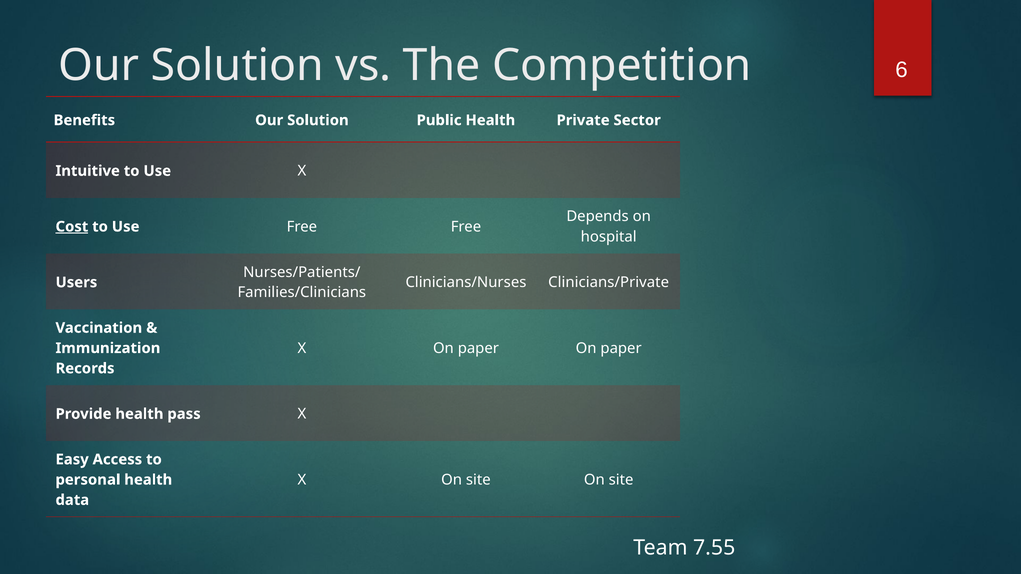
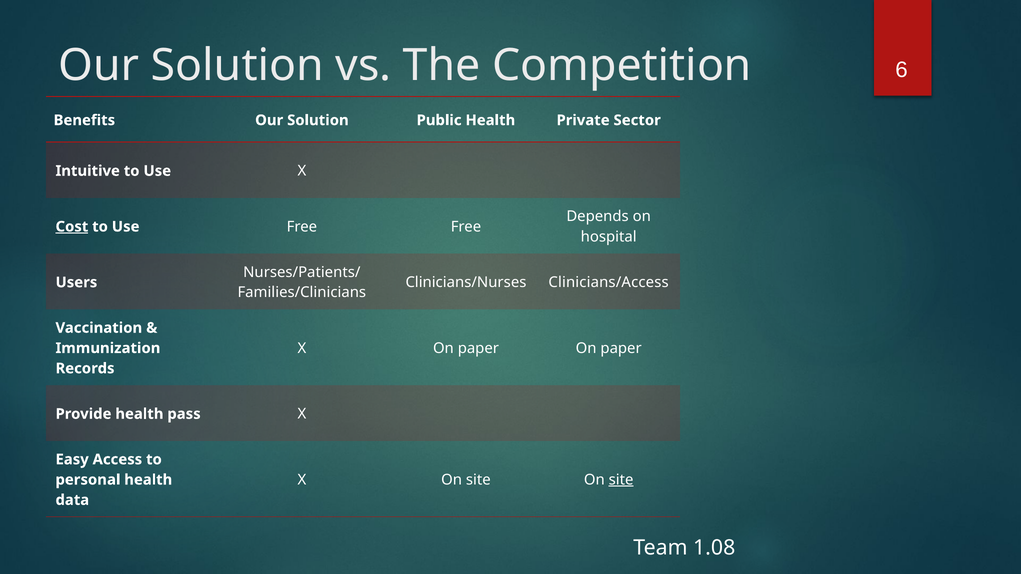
Clinicians/Private: Clinicians/Private -> Clinicians/Access (609, 283)
site underline: none -> present (621, 480)
7.55: 7.55 -> 1.08 (714, 548)
